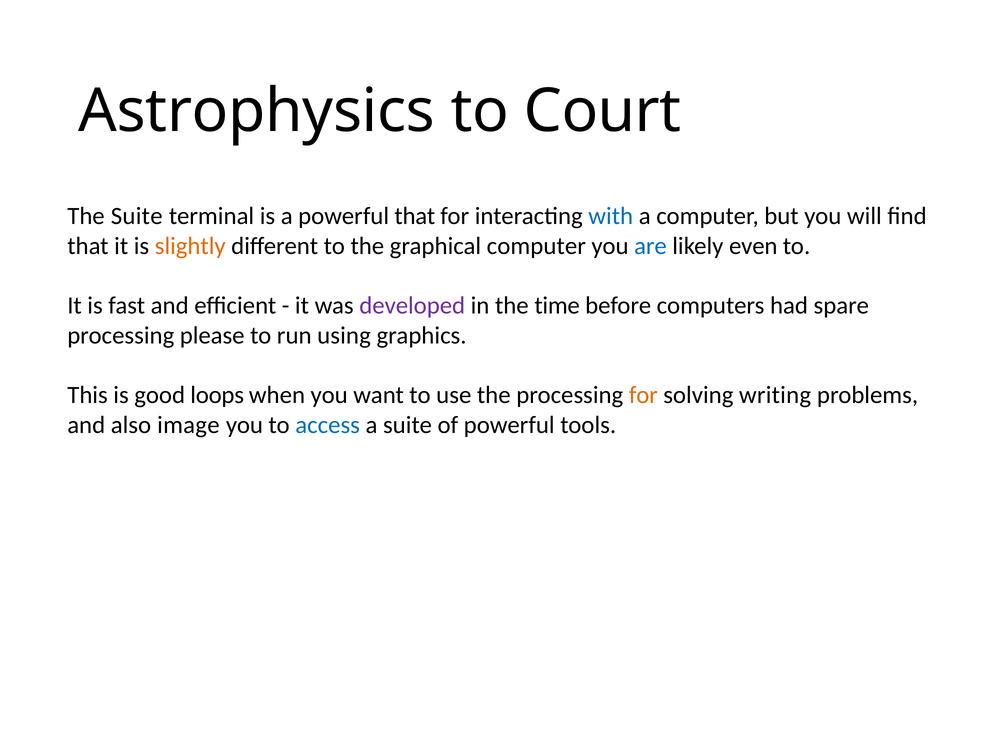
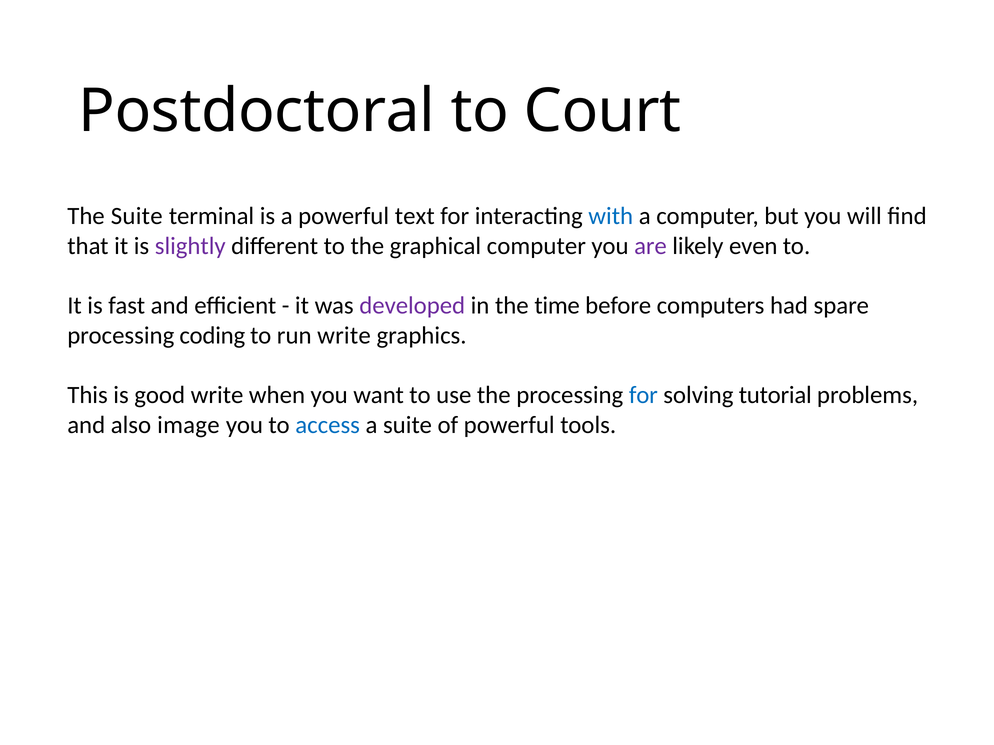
Astrophysics: Astrophysics -> Postdoctoral (257, 111)
powerful that: that -> text (415, 216)
slightly colour: orange -> purple (190, 246)
are colour: blue -> purple (650, 246)
please: please -> coding (212, 336)
run using: using -> write (344, 336)
good loops: loops -> write (217, 395)
for colour: orange -> blue (643, 395)
writing: writing -> tutorial (775, 395)
